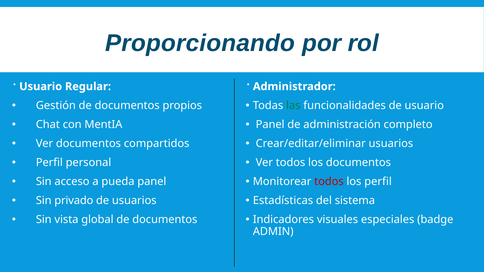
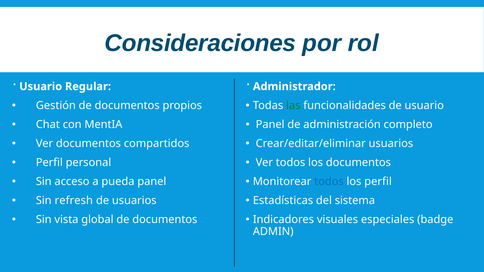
Proporcionando: Proporcionando -> Consideraciones (200, 43)
todos colour: red -> blue (329, 182)
privado: privado -> refresh (74, 201)
